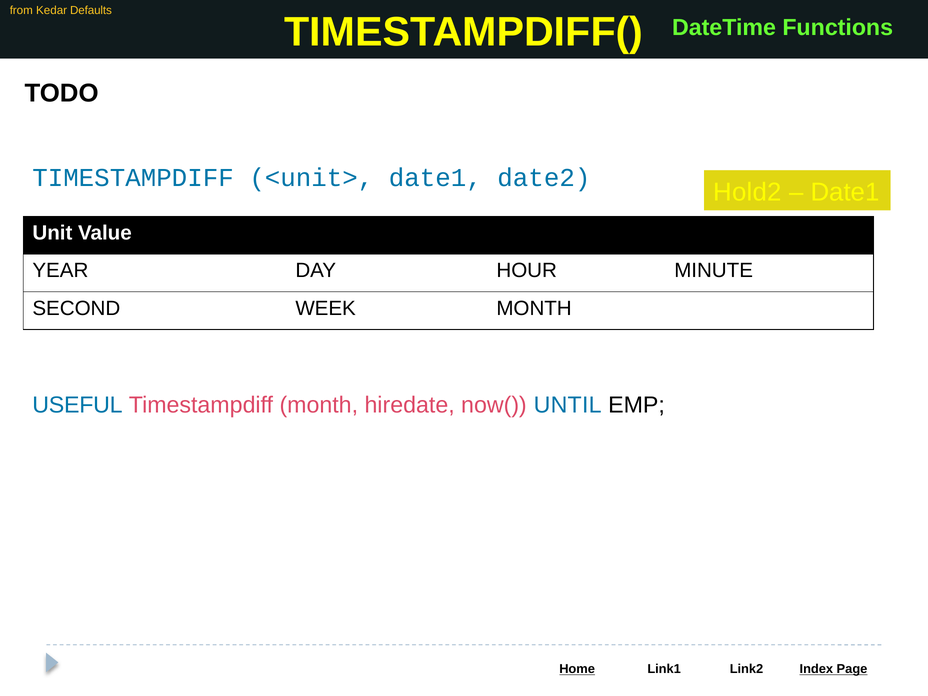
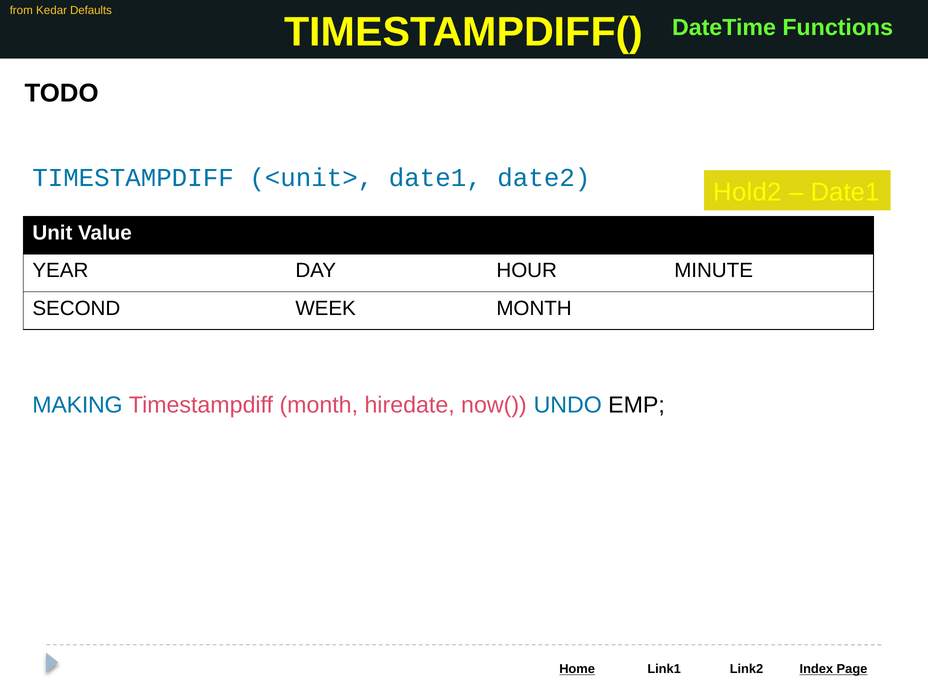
USEFUL: USEFUL -> MAKING (77, 405)
UNTIL: UNTIL -> UNDO (568, 405)
